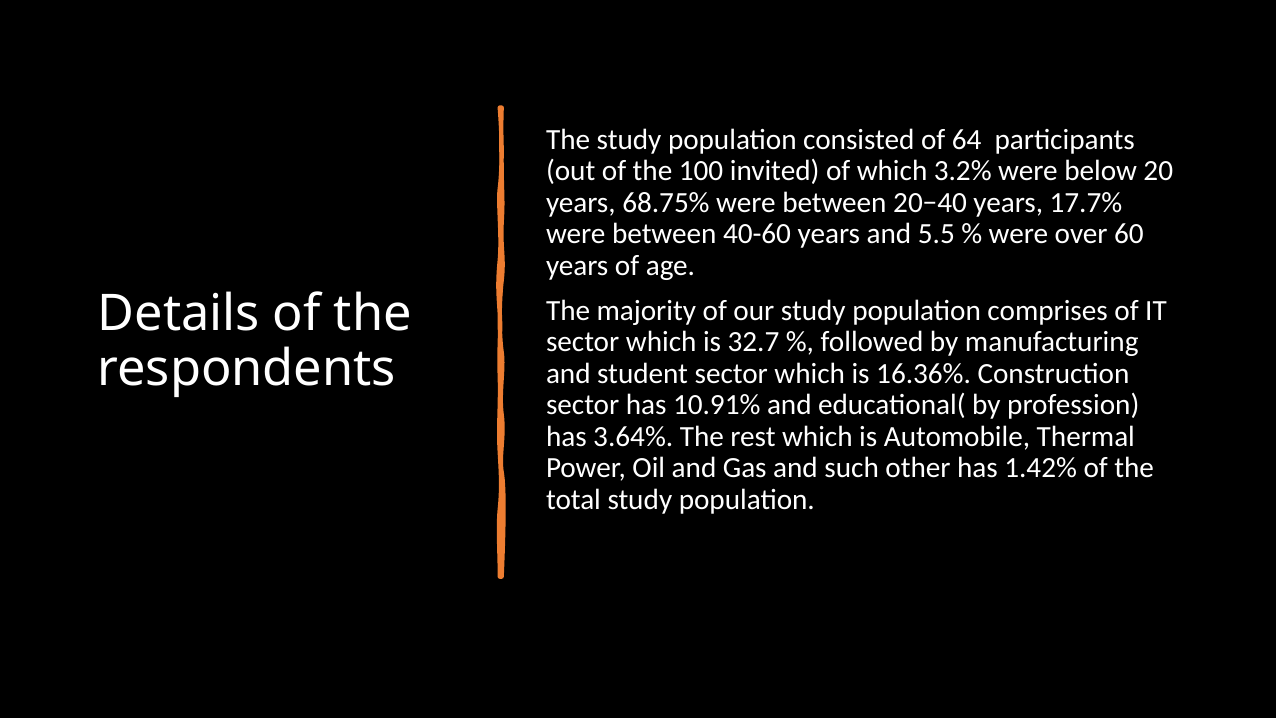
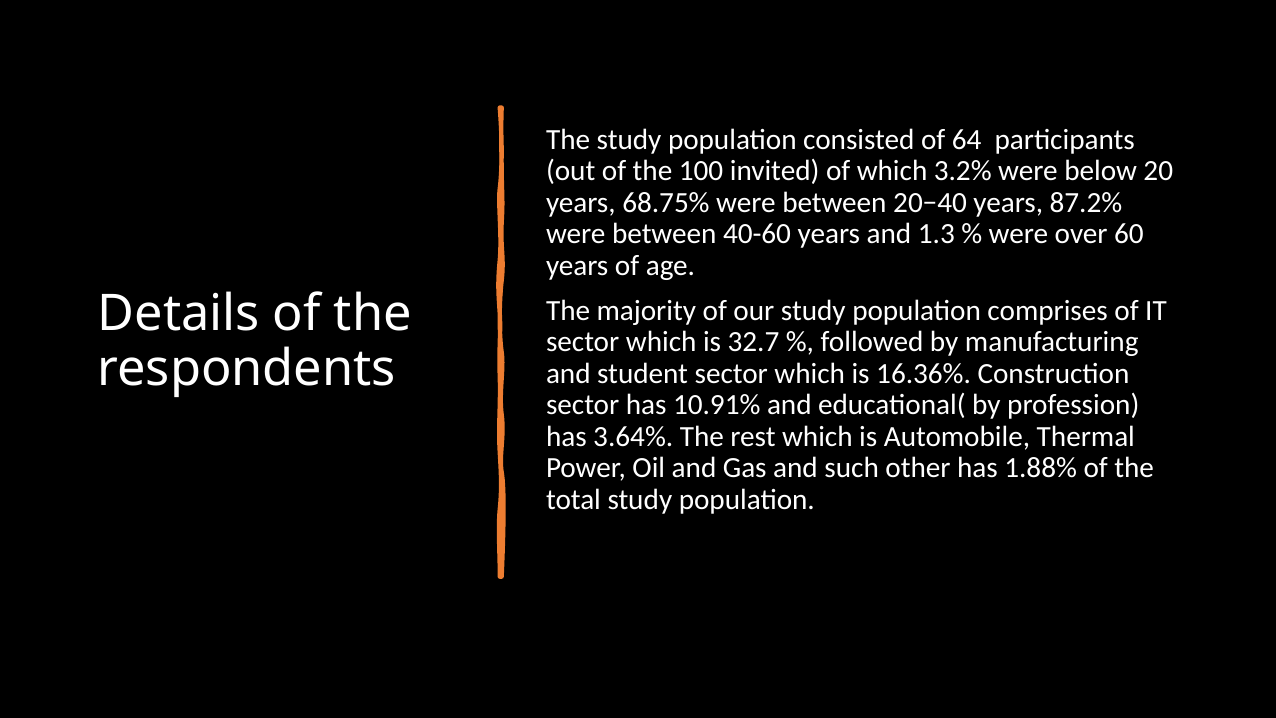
17.7%: 17.7% -> 87.2% (1086, 202)
5.5: 5.5 -> 1.3 (936, 234)
1.42%: 1.42% -> 1.88% (1041, 468)
